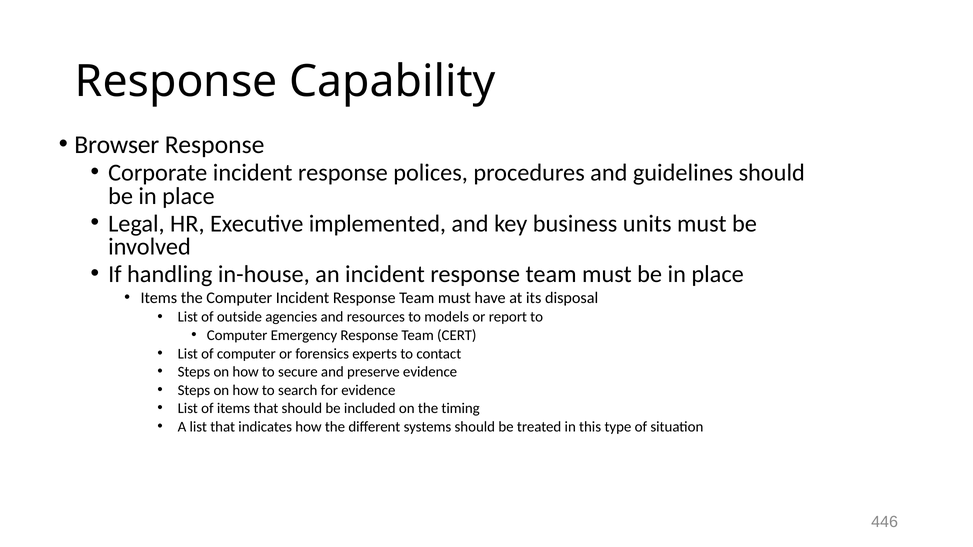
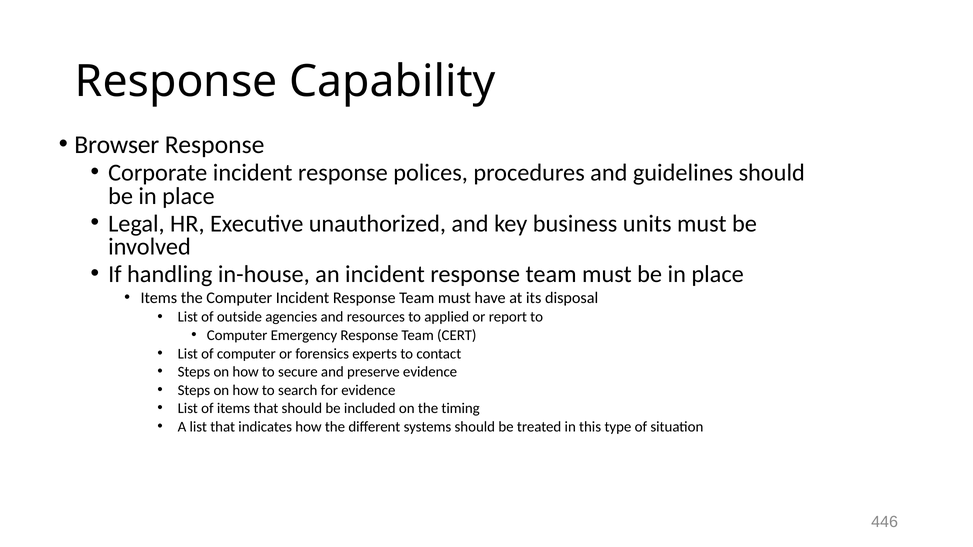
implemented: implemented -> unauthorized (377, 224)
models: models -> applied (447, 317)
